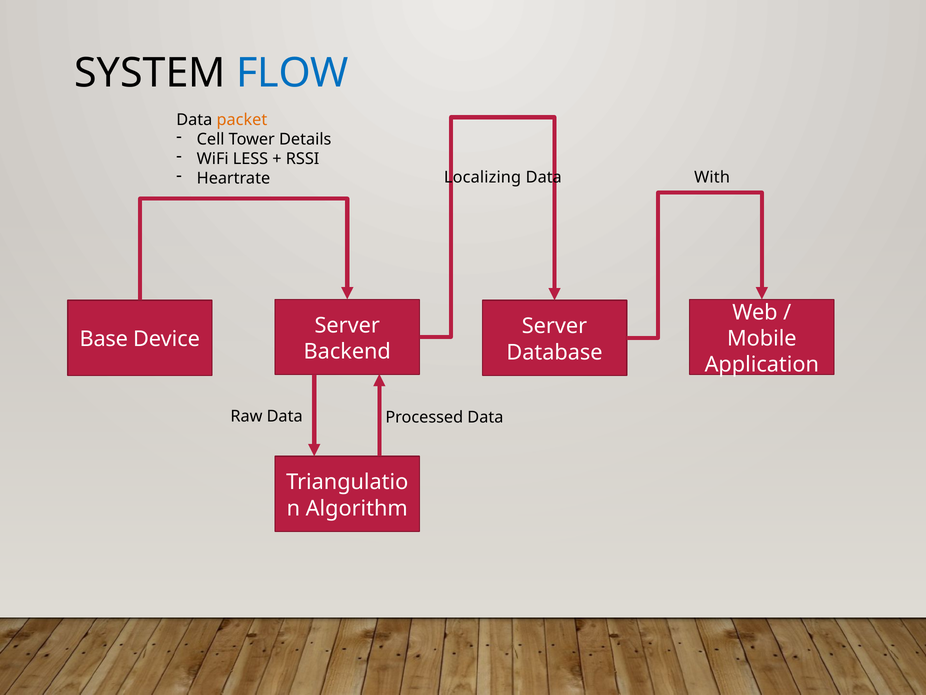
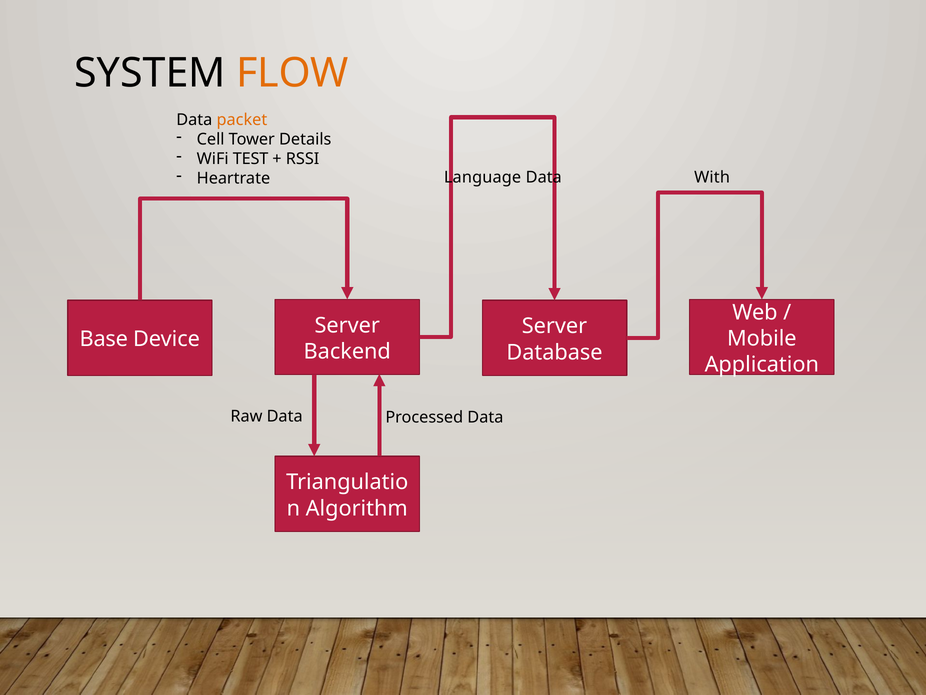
FLOW colour: blue -> orange (293, 73)
LESS: LESS -> TEST (251, 159)
Localizing: Localizing -> Language (483, 177)
